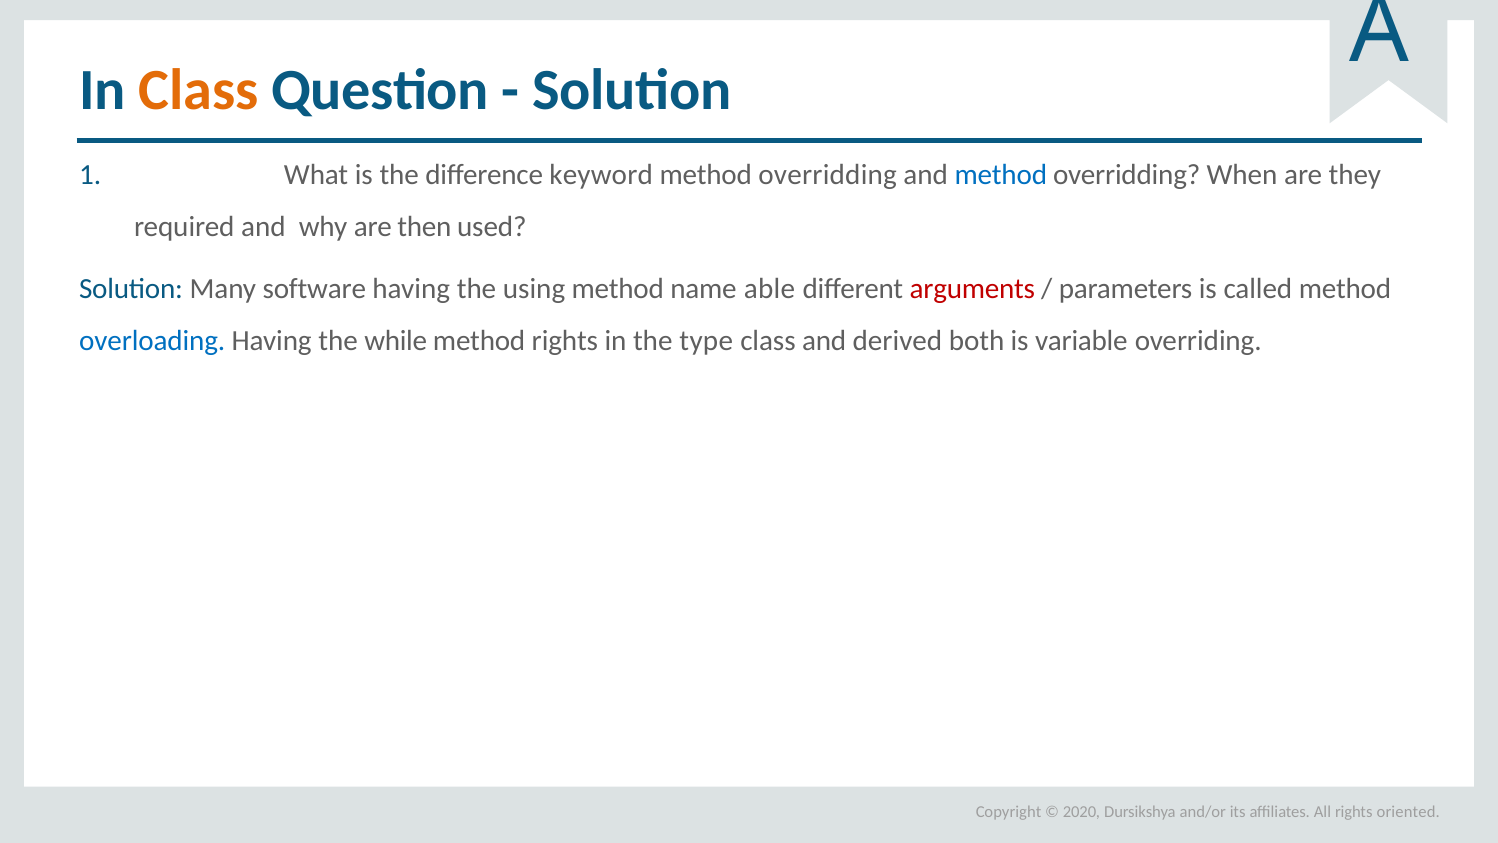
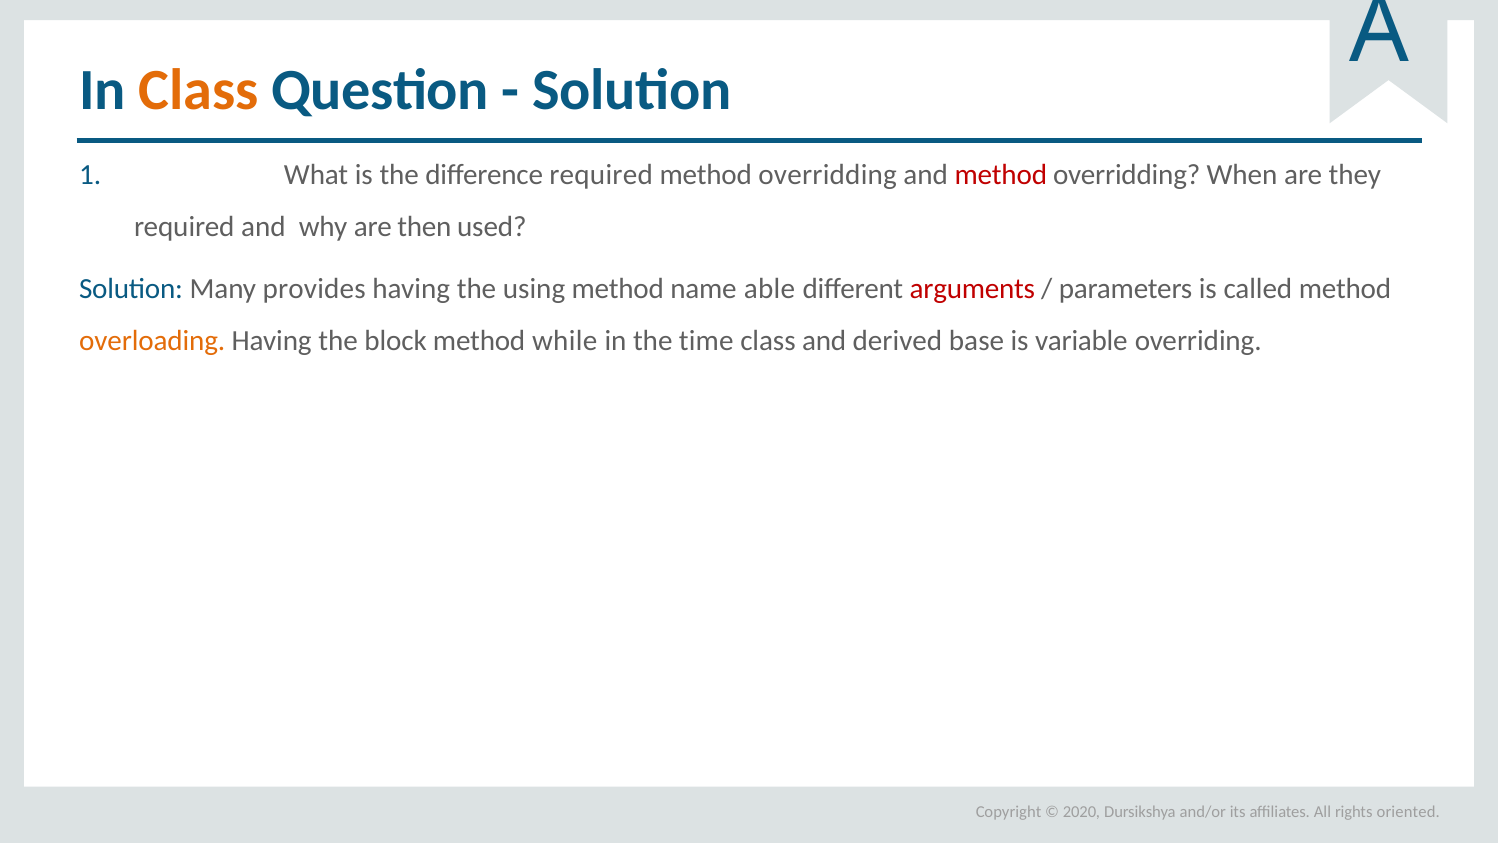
keyword: keyword -> required (601, 175)
method colour: blue -> red (1001, 175)
software: software -> provides (314, 289)
overloading colour: blue -> orange (152, 340)
while: while -> block (396, 340)
method rights: rights -> while (565, 340)
type: type -> time (706, 340)
both: both -> base (977, 340)
